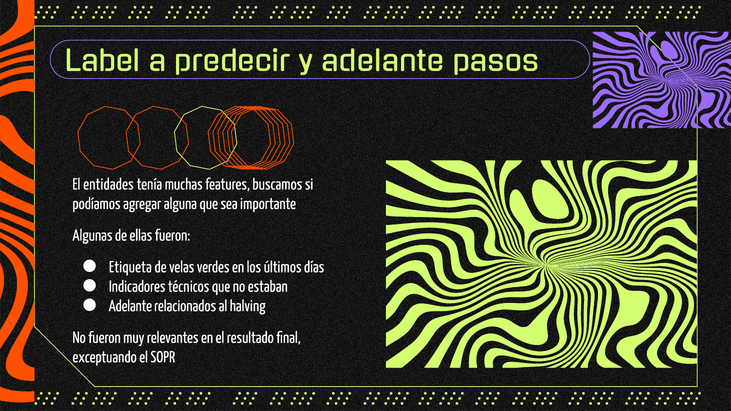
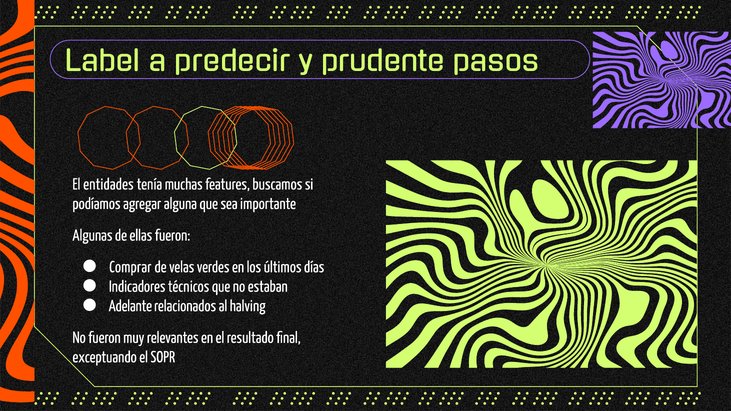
y adelante: adelante -> prudente (383, 62)
Etiqueta: Etiqueta -> Comprar (130, 267)
